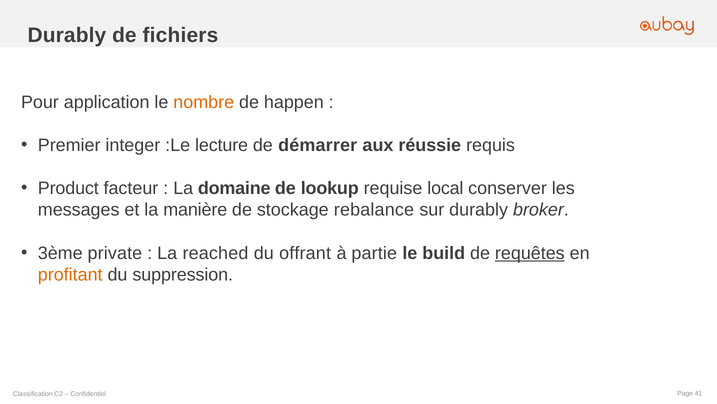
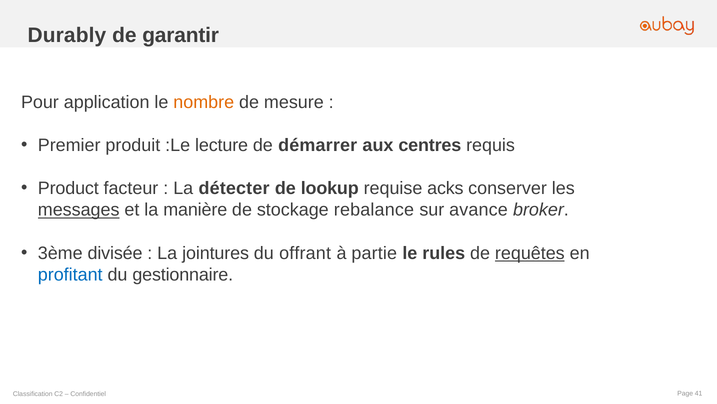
fichiers: fichiers -> garantir (181, 35)
happen: happen -> mesure (294, 102)
integer: integer -> produit (133, 145)
réussie: réussie -> centres (430, 145)
domaine: domaine -> détecter (234, 188)
local: local -> acks (445, 188)
messages underline: none -> present (79, 210)
sur durably: durably -> avance (479, 210)
private: private -> divisée (115, 253)
reached: reached -> jointures (216, 253)
build: build -> rules (444, 253)
profitant colour: orange -> blue (70, 274)
suppression: suppression -> gestionnaire (183, 274)
